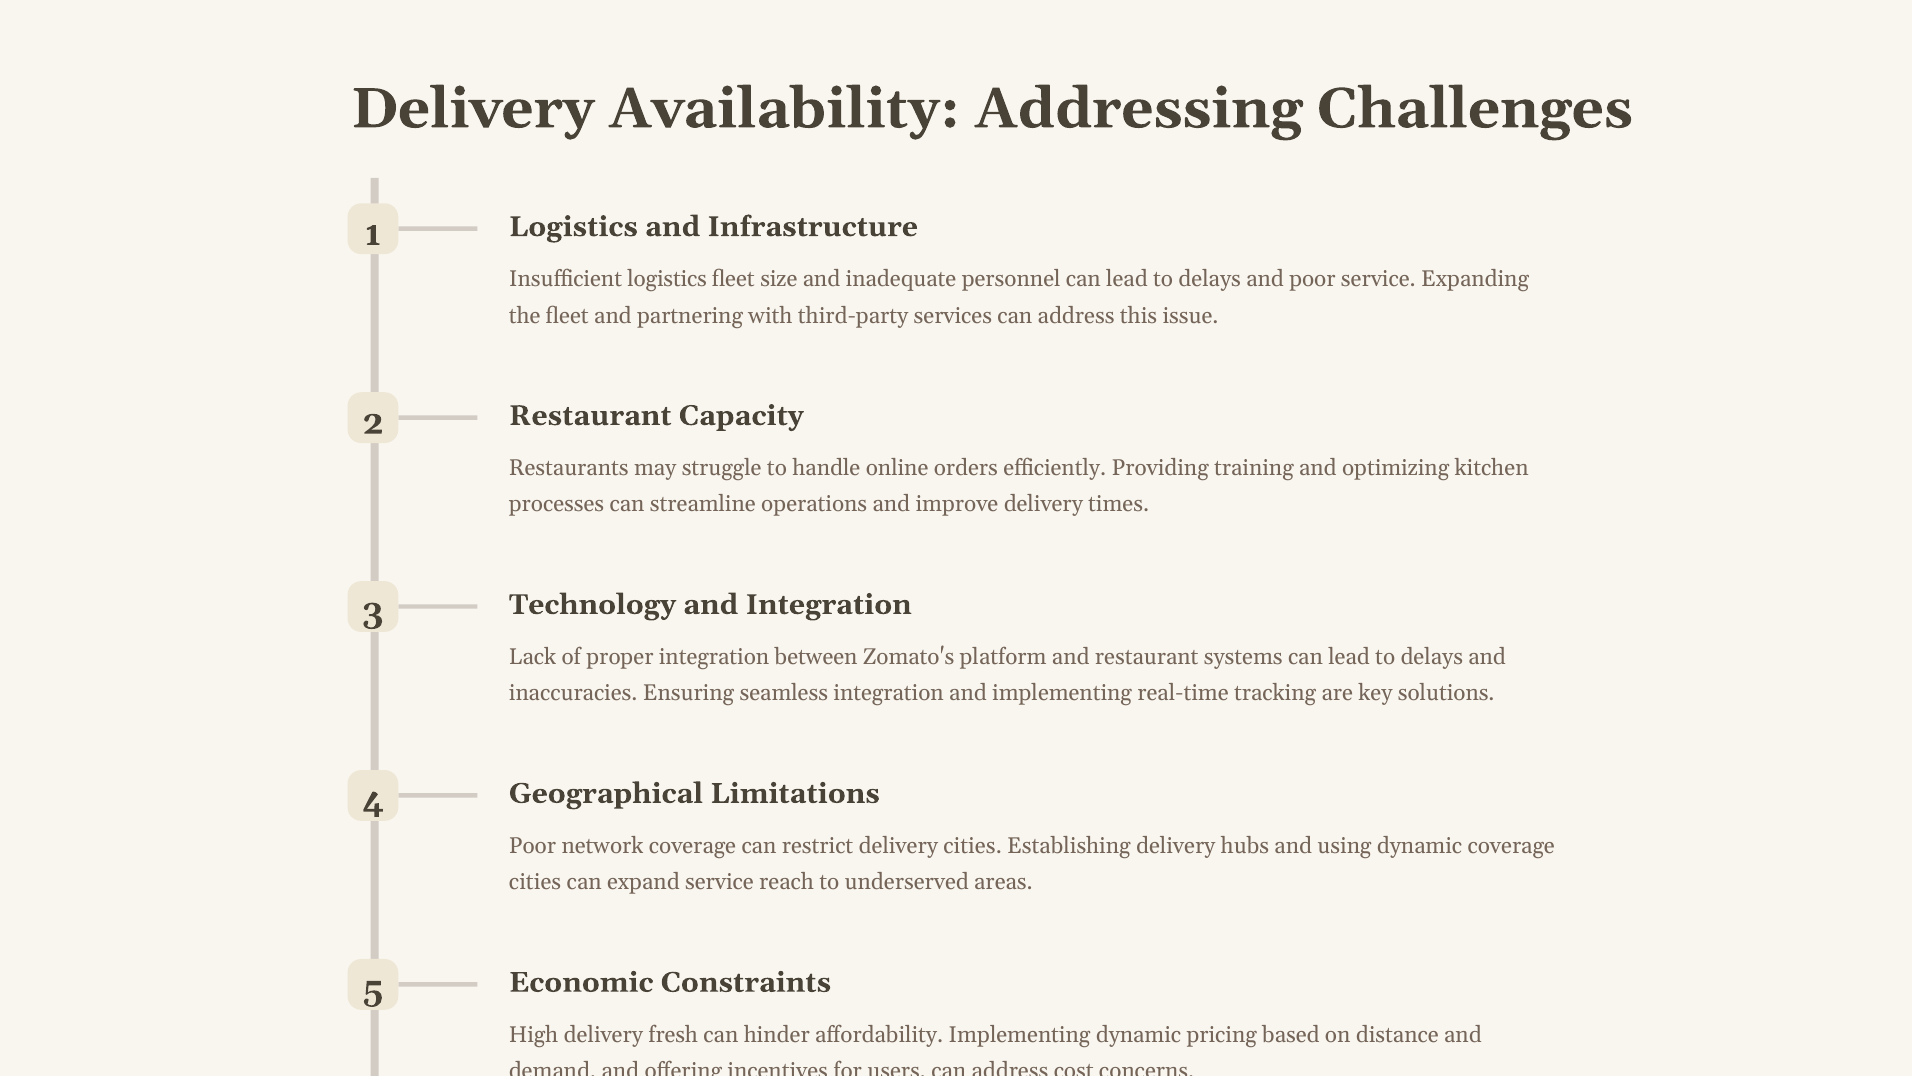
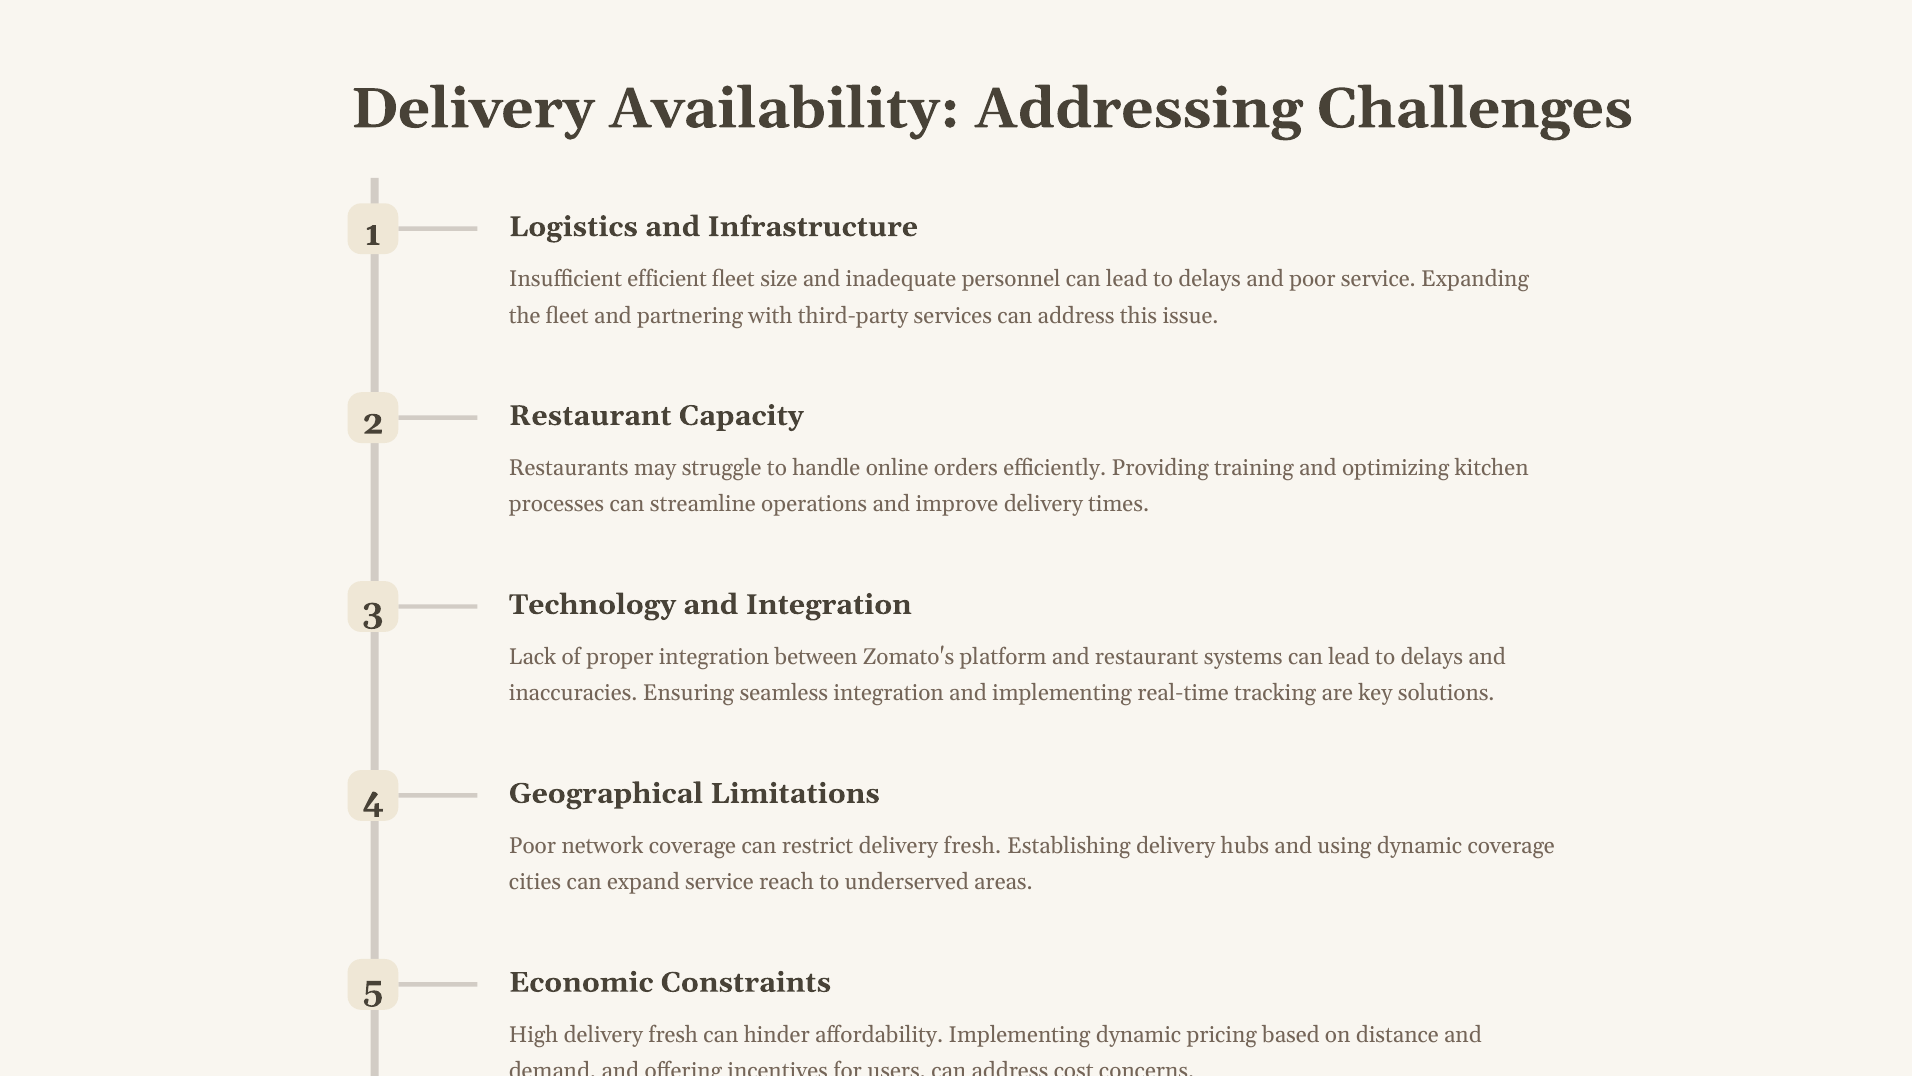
Insufficient logistics: logistics -> efficient (667, 279)
restrict delivery cities: cities -> fresh (972, 846)
